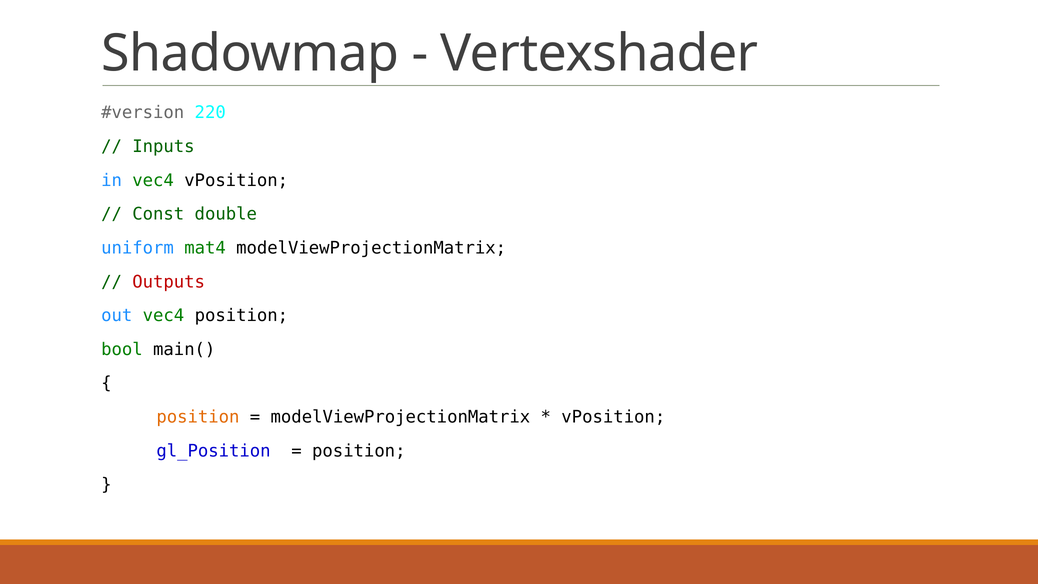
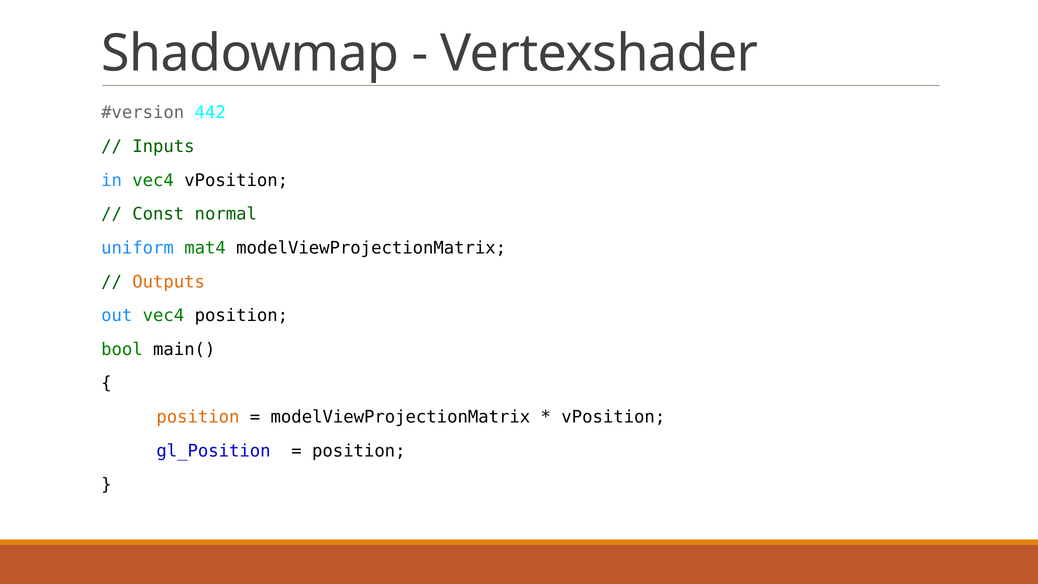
220: 220 -> 442 (210, 113)
double: double -> normal (226, 214)
Outputs colour: red -> orange (169, 282)
